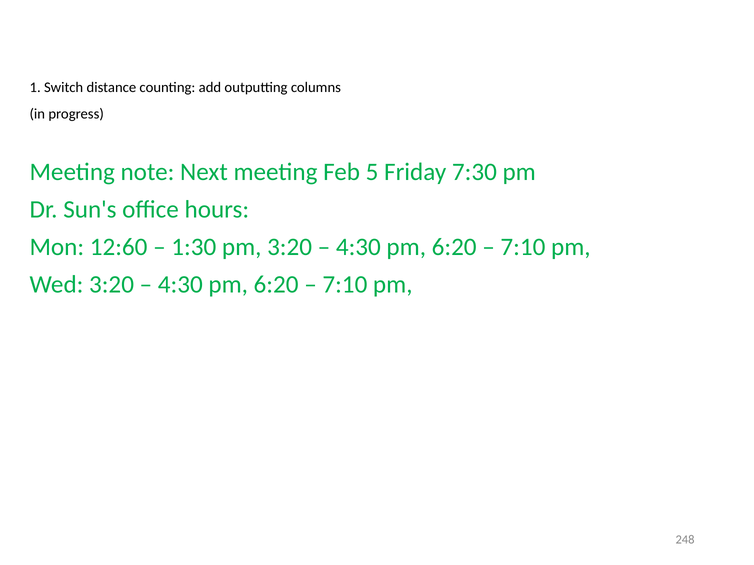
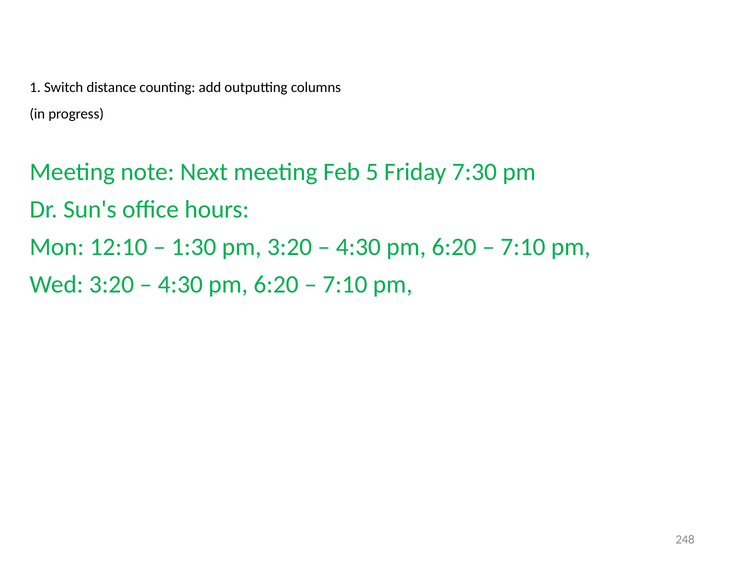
12:60: 12:60 -> 12:10 (119, 247)
